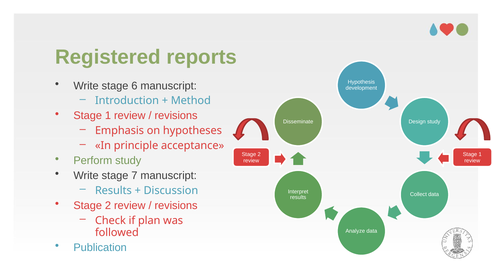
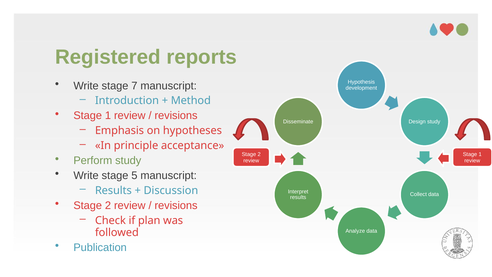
6: 6 -> 7 (134, 86)
7: 7 -> 5 (134, 175)
